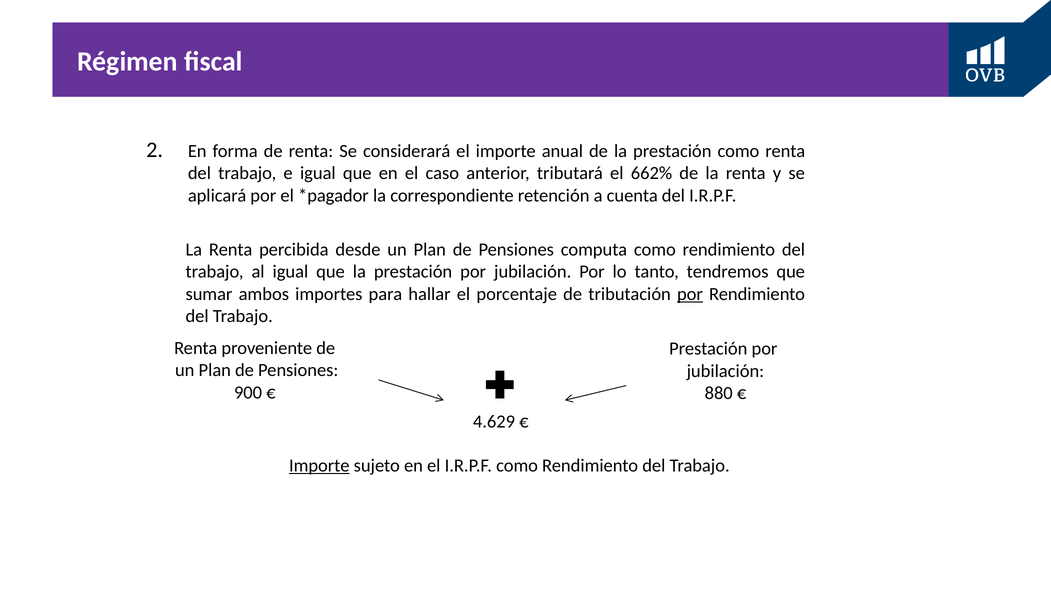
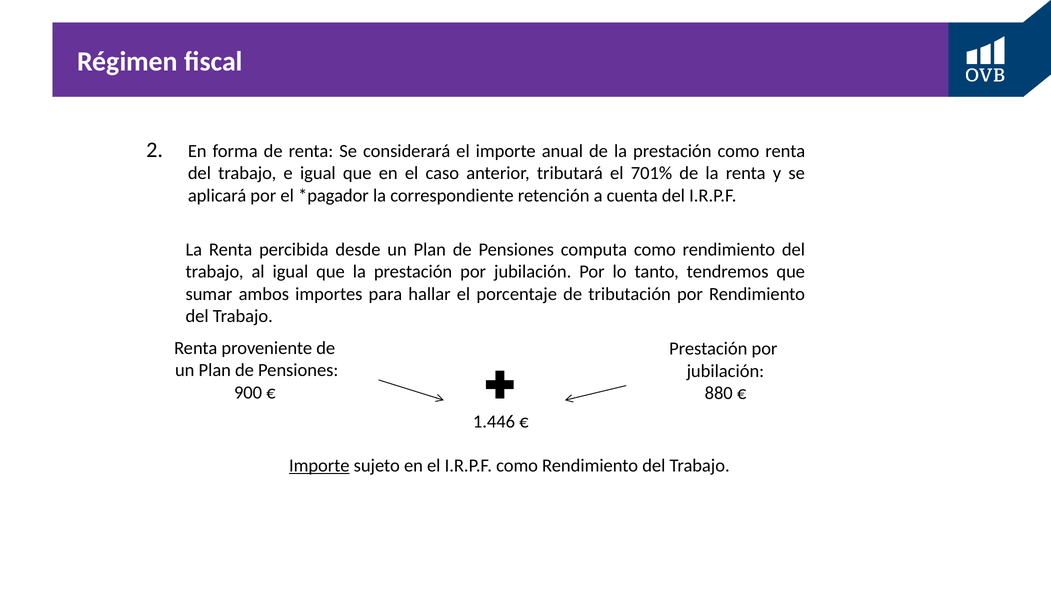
662%: 662% -> 701% (651, 173)
por underline: present -> none (690, 294)
4.629: 4.629 -> 1.446 (494, 422)
